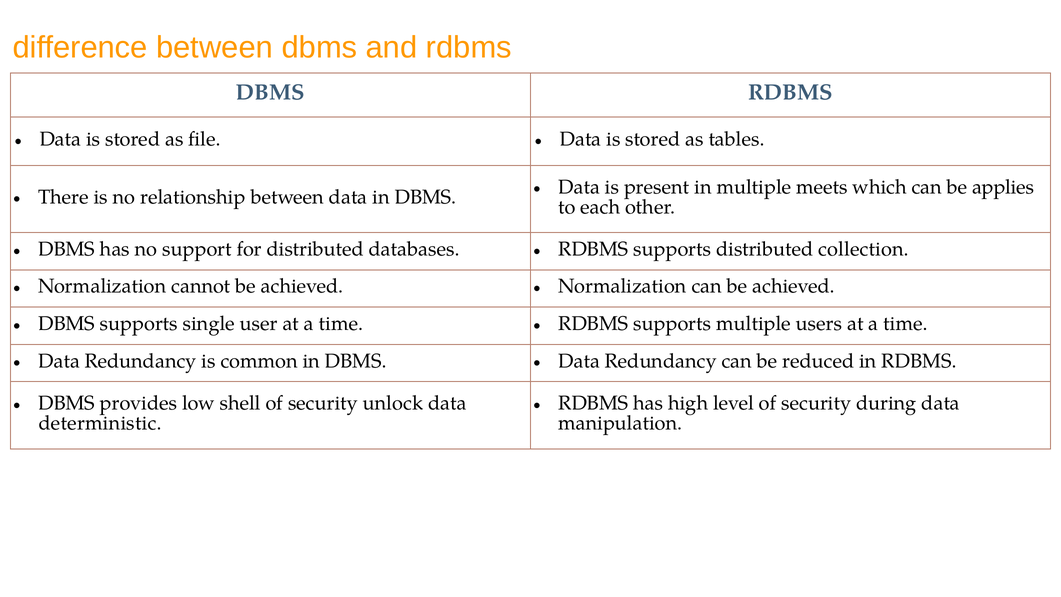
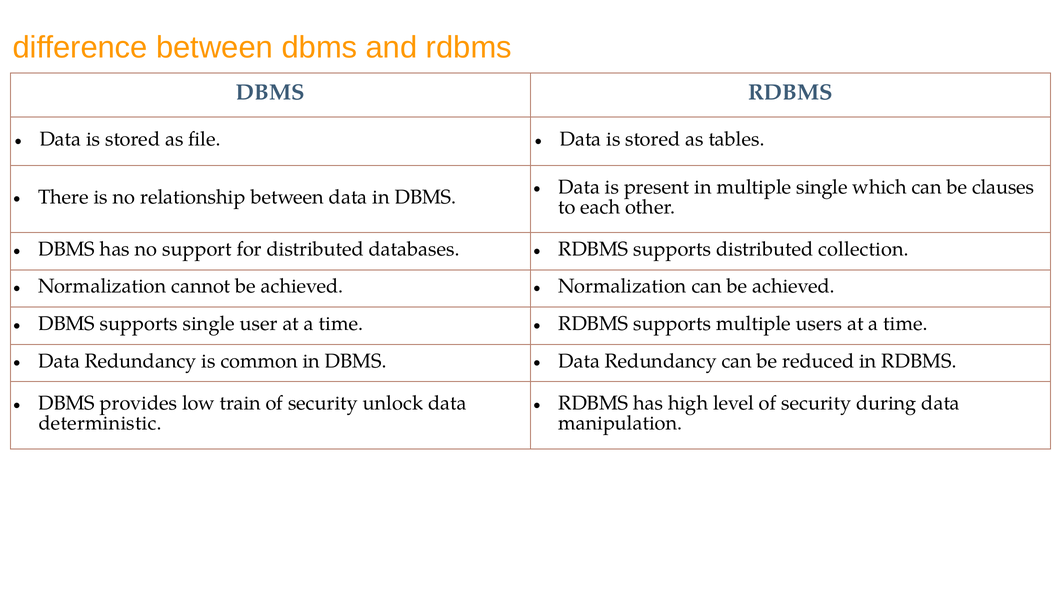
multiple meets: meets -> single (822, 187)
applies: applies -> clauses (1003, 187)
shell: shell -> train (240, 403)
